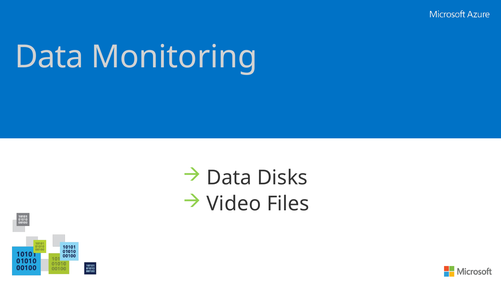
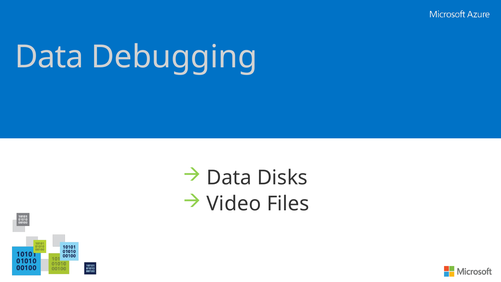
Monitoring: Monitoring -> Debugging (174, 57)
